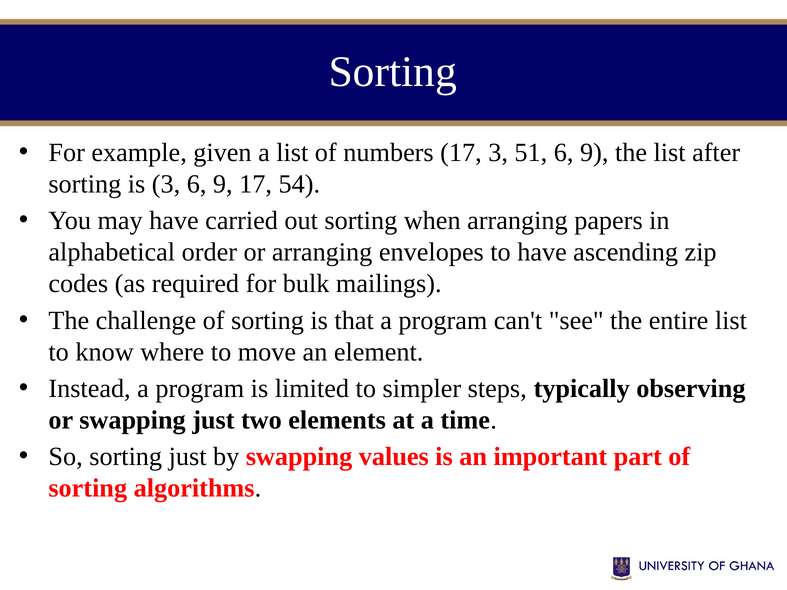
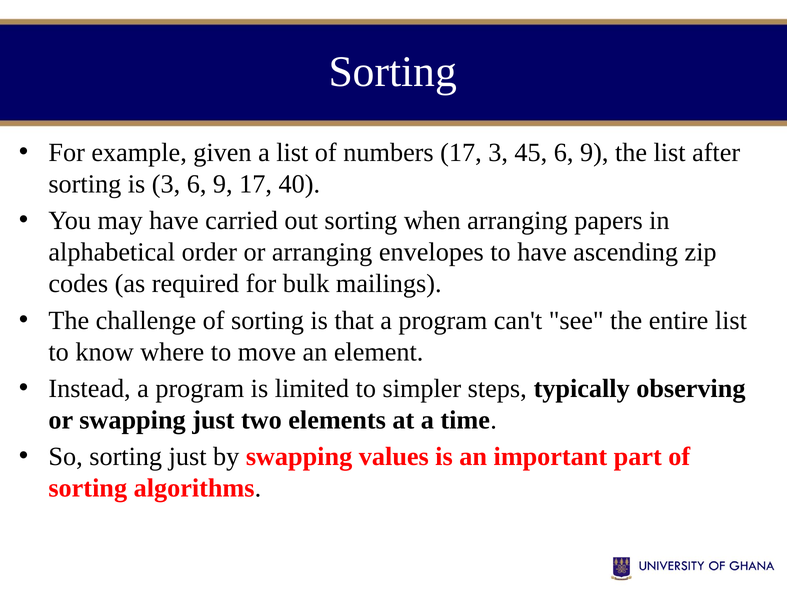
51: 51 -> 45 (531, 153)
54: 54 -> 40 (299, 184)
